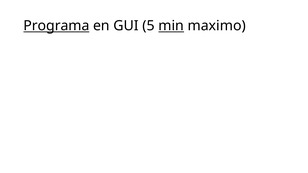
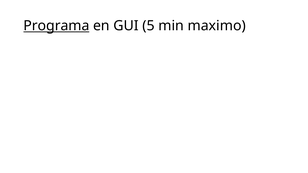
min underline: present -> none (171, 26)
